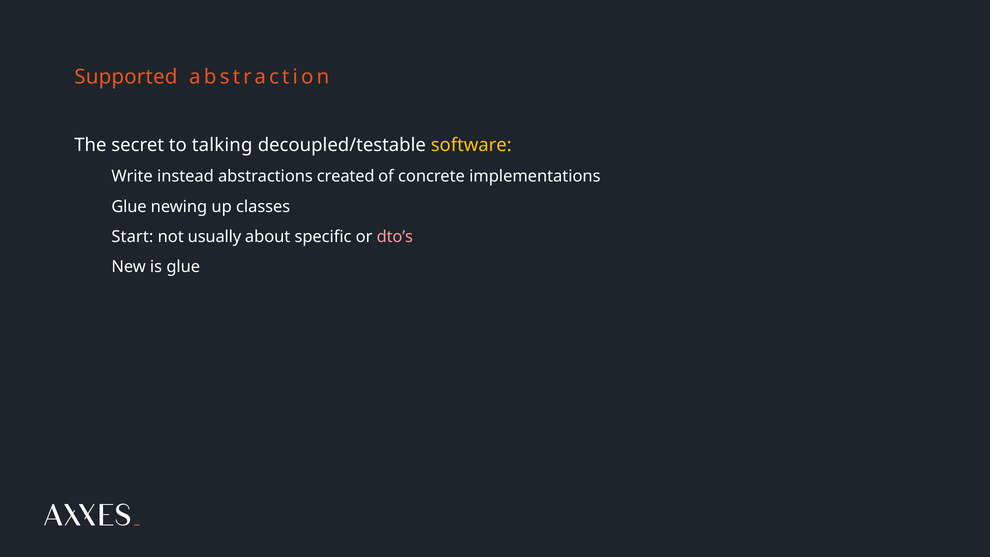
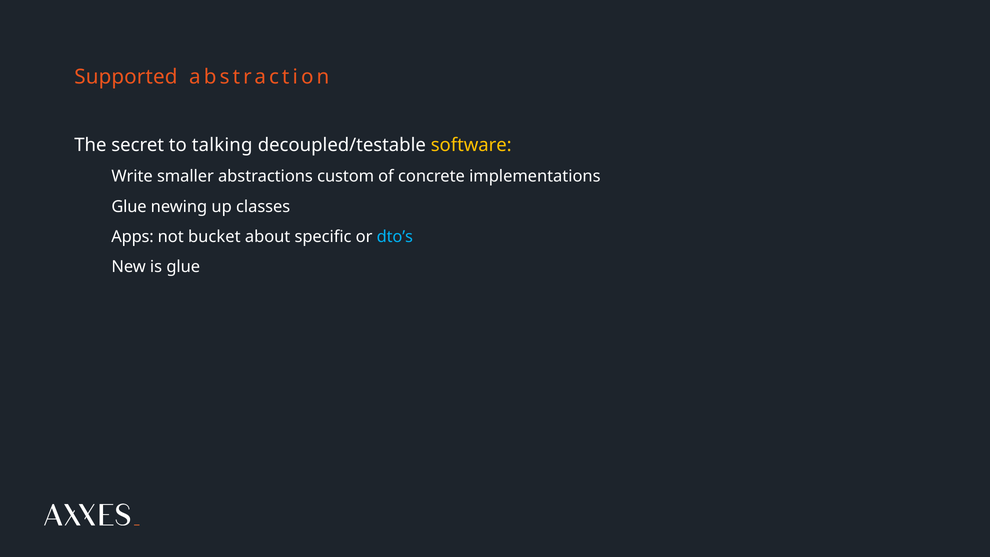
instead: instead -> smaller (185, 176)
created: created -> custom (346, 176)
Start: Start -> Apps (133, 237)
usually: usually -> bucket (214, 237)
dto’s colour: pink -> light blue (395, 237)
